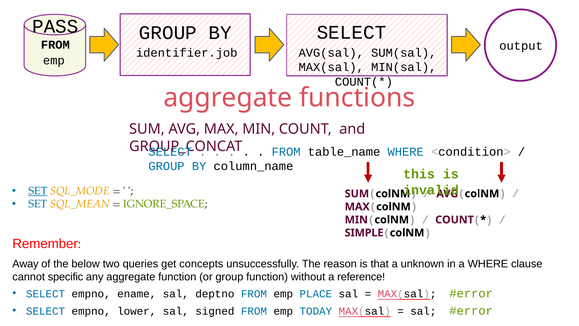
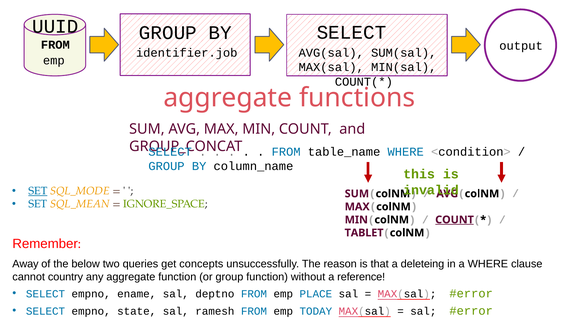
PASS: PASS -> UUID (55, 26)
COUNT underline: none -> present (454, 220)
SIMPLE: SIMPLE -> TABLET (364, 233)
unknown: unknown -> deleteing (422, 264)
specific: specific -> country (66, 277)
lower: lower -> state (137, 311)
signed: signed -> ramesh (215, 311)
